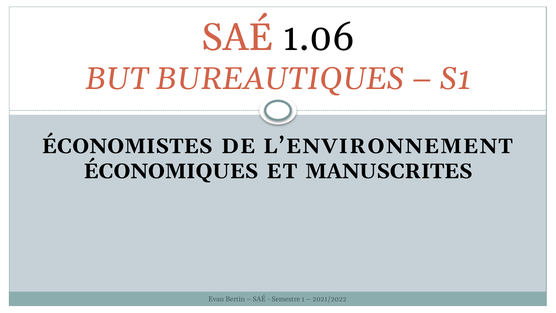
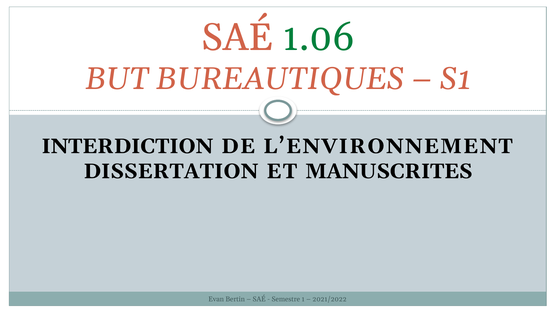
1.06 colour: black -> green (318, 37)
ÉCONOMISTES: ÉCONOMISTES -> INTERDICTION (127, 146)
ÉCONOMIQUES: ÉCONOMIQUES -> DISSERTATION (171, 171)
